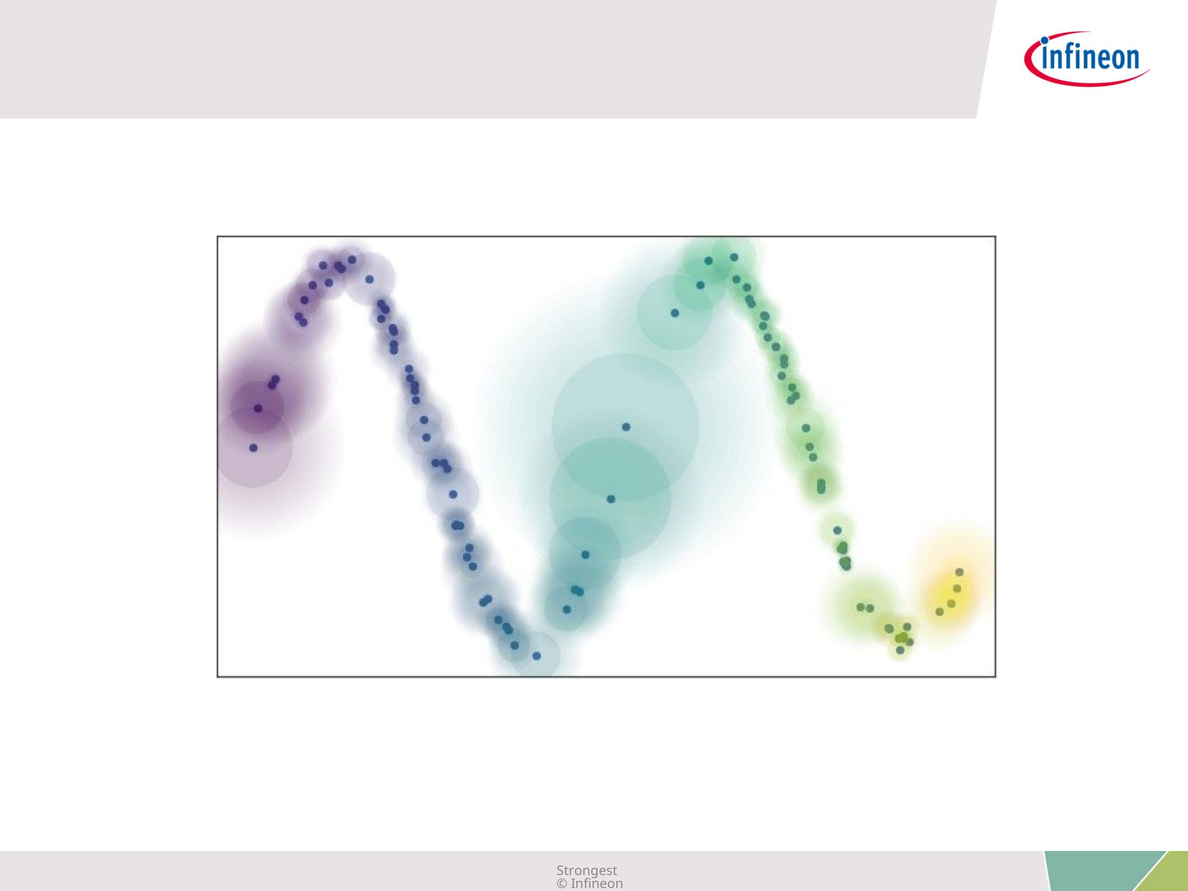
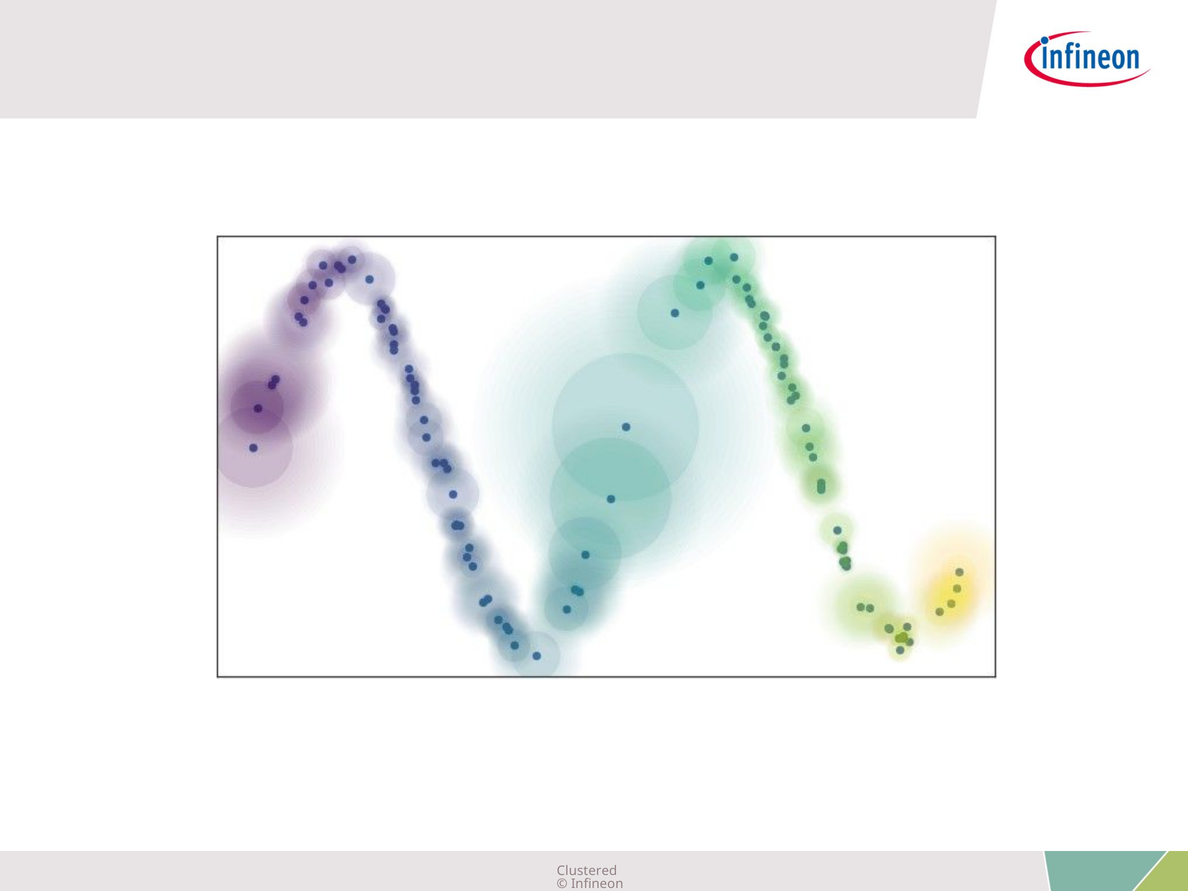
Strongest: Strongest -> Clustered (587, 871)
